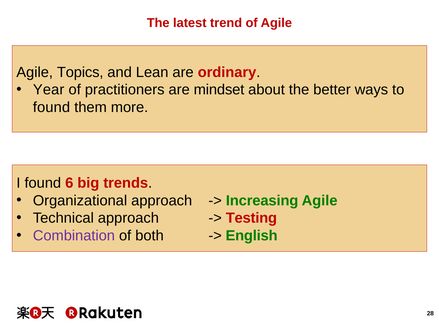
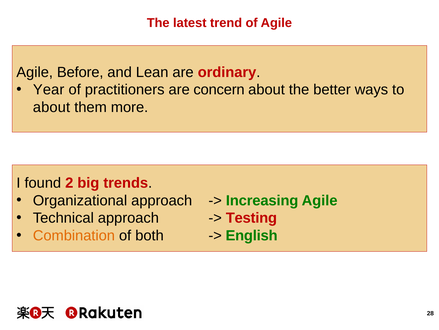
Topics: Topics -> Before (80, 72)
mindset: mindset -> concern (219, 90)
found: found -> about (51, 107)
6: 6 -> 2 (69, 183)
Combination colour: purple -> orange (74, 235)
